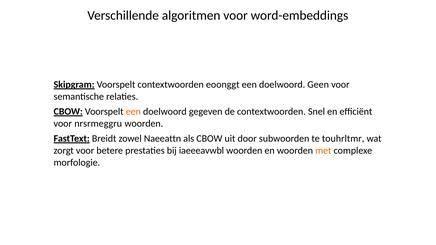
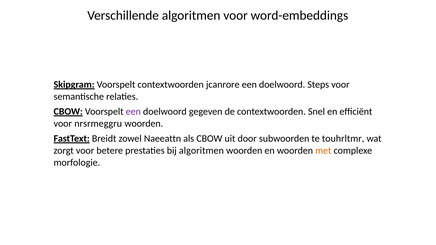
eoonggt: eoonggt -> jcanrore (223, 85)
Geen: Geen -> Steps (318, 85)
een colour: orange -> purple (133, 112)
bij iaeeeavwbl: iaeeeavwbl -> algoritmen (201, 151)
